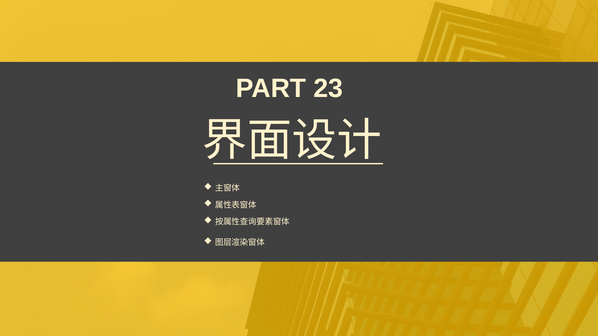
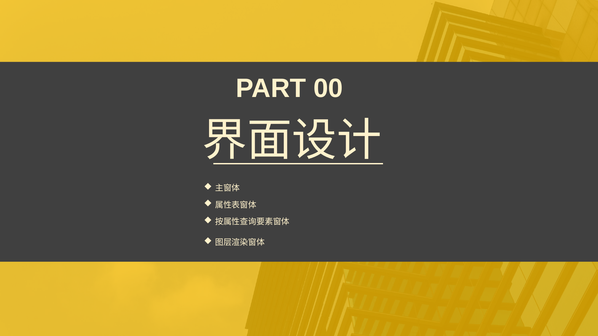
23: 23 -> 00 (328, 88)
